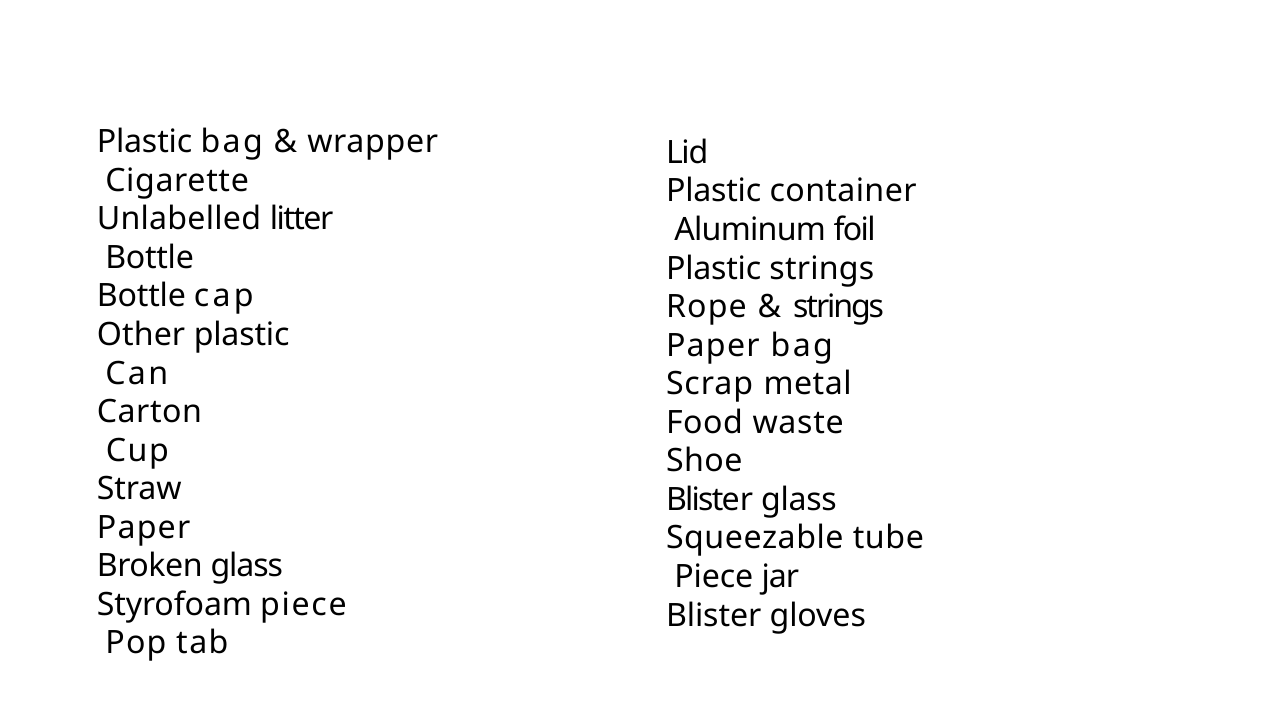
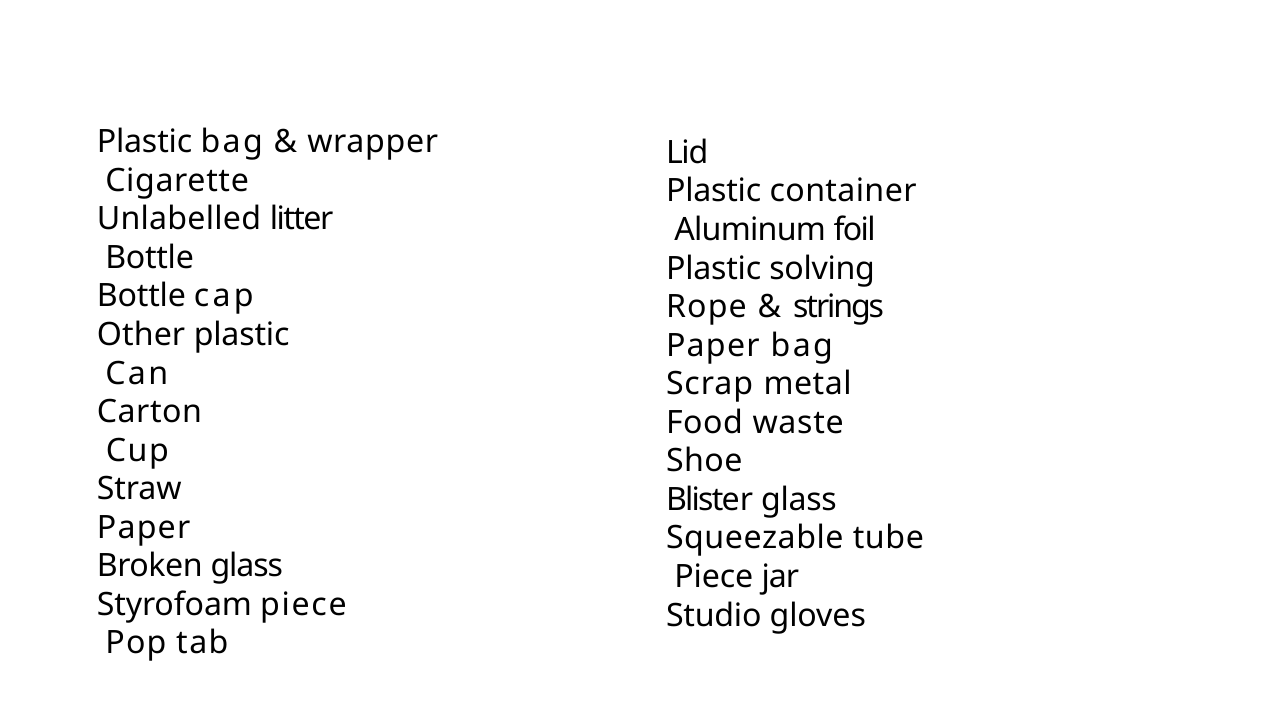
Plastic strings: strings -> solving (822, 268)
Blister: Blister -> Studio (714, 615)
